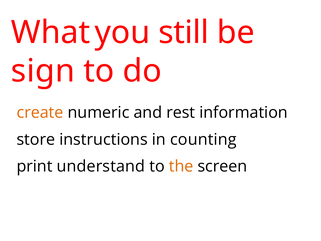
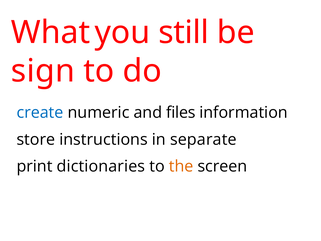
create colour: orange -> blue (40, 112)
rest: rest -> files (181, 112)
counting: counting -> separate (203, 139)
understand: understand -> dictionaries (101, 166)
